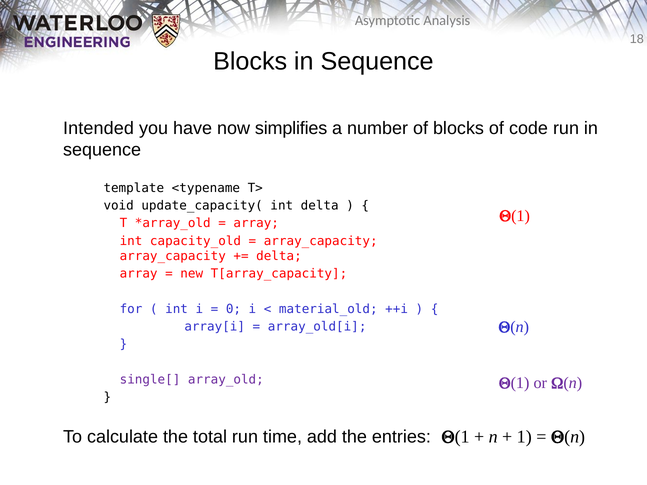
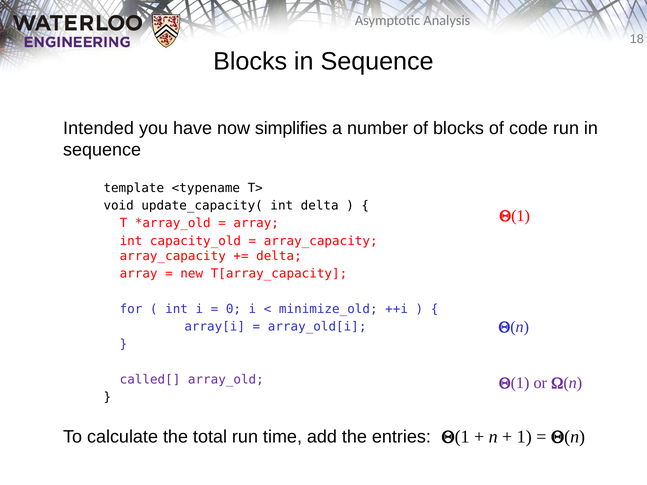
material_old: material_old -> minimize_old (328, 309)
single[: single[ -> called[ (150, 380)
